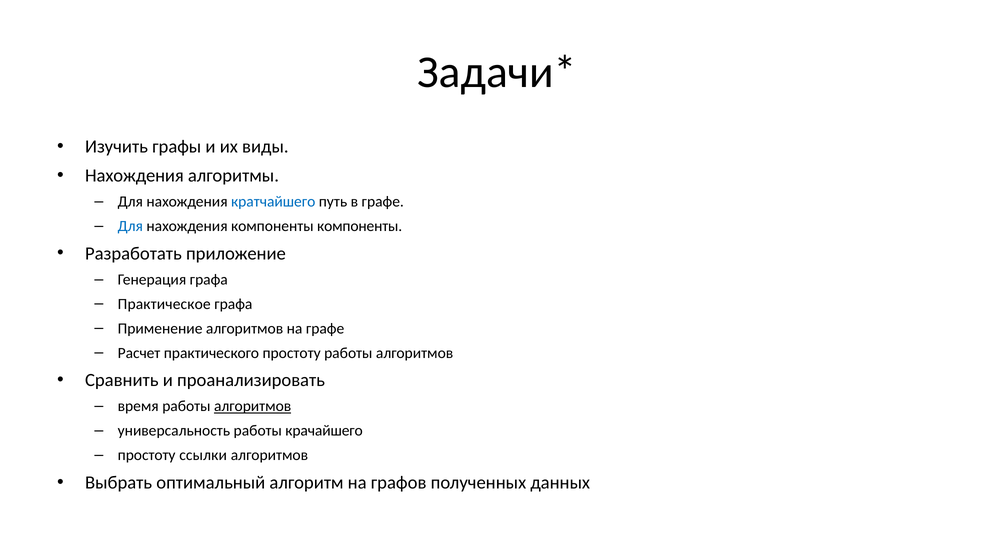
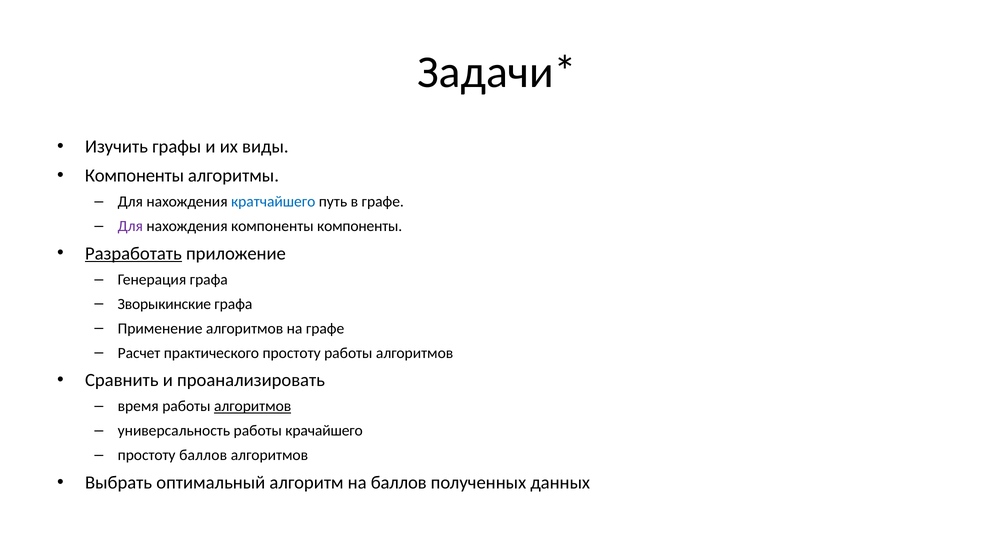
Нахождения: Нахождения -> Компоненты (134, 176)
Для colour: blue -> purple (130, 226)
Разработать underline: none -> present (133, 254)
Практическое: Практическое -> Зворыкинские (164, 304)
простоту ссылки: ссылки -> баллов (203, 455)
на графов: графов -> баллов (399, 483)
